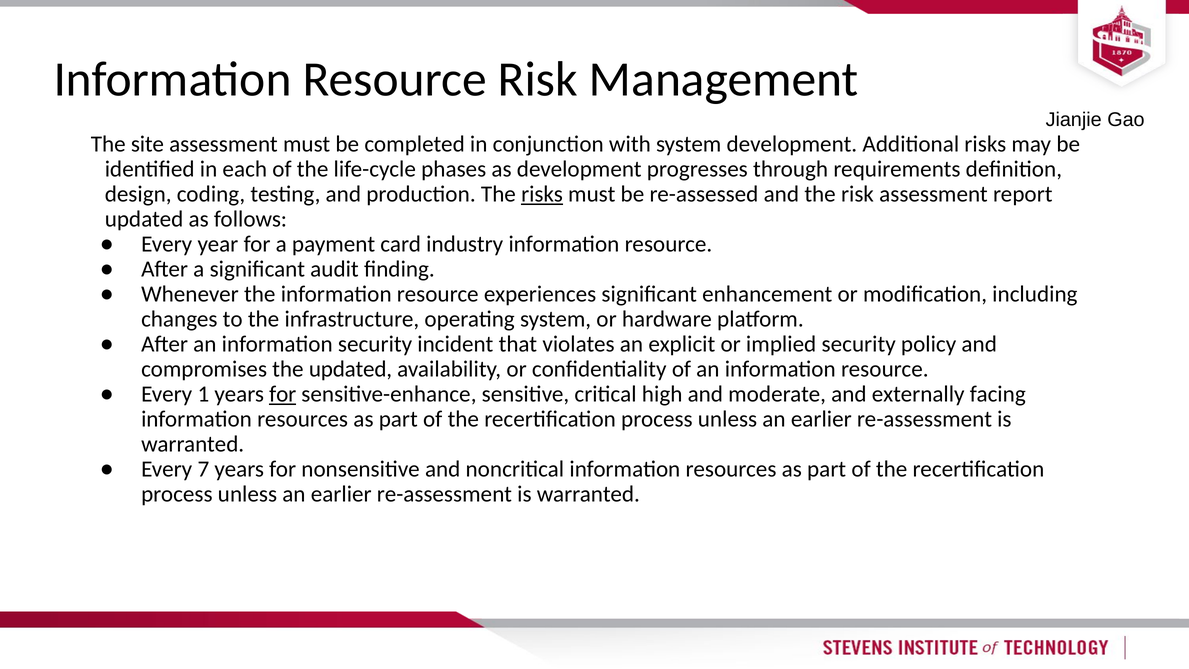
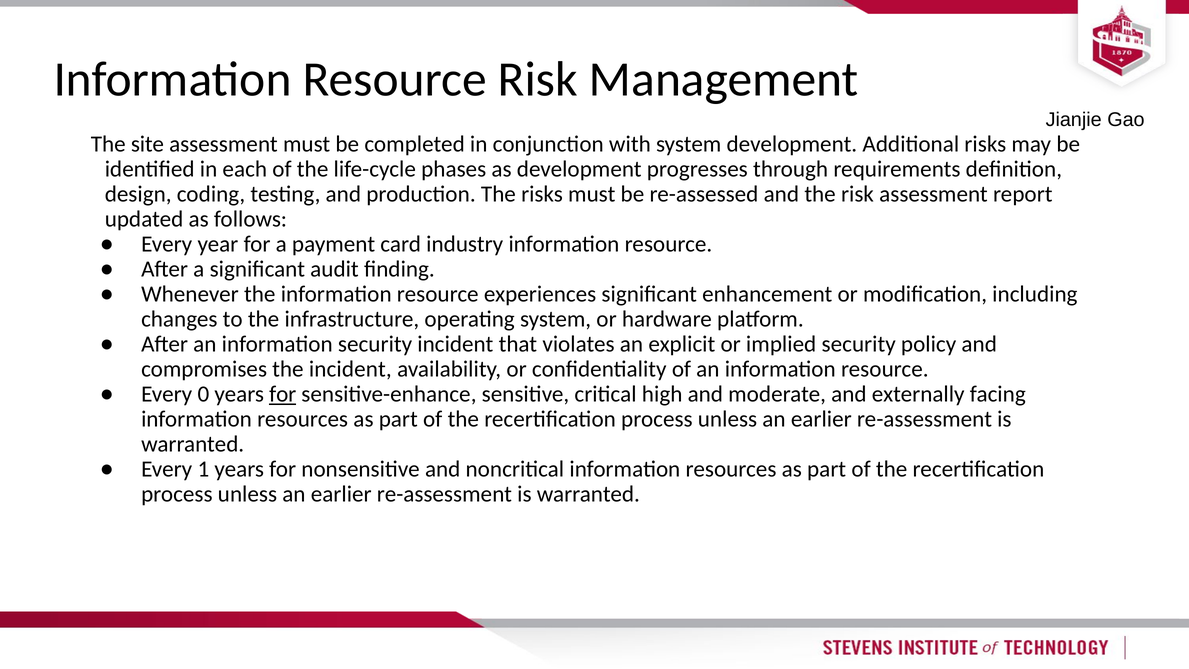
risks underline: present -> none (542, 194)
the updated: updated -> incident (350, 369)
1: 1 -> 0 (203, 394)
7: 7 -> 1 (203, 469)
